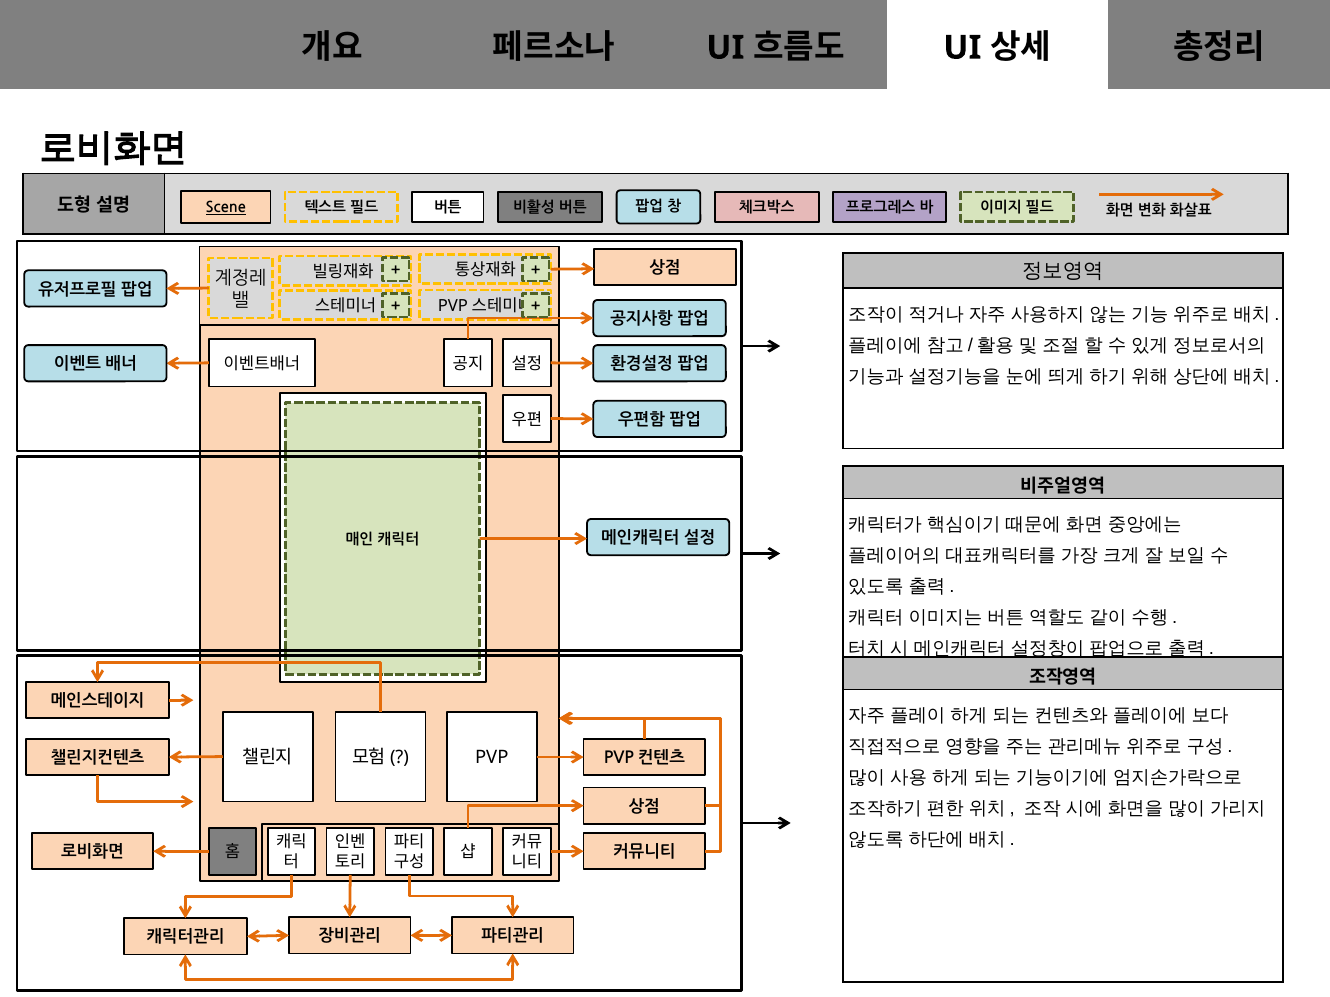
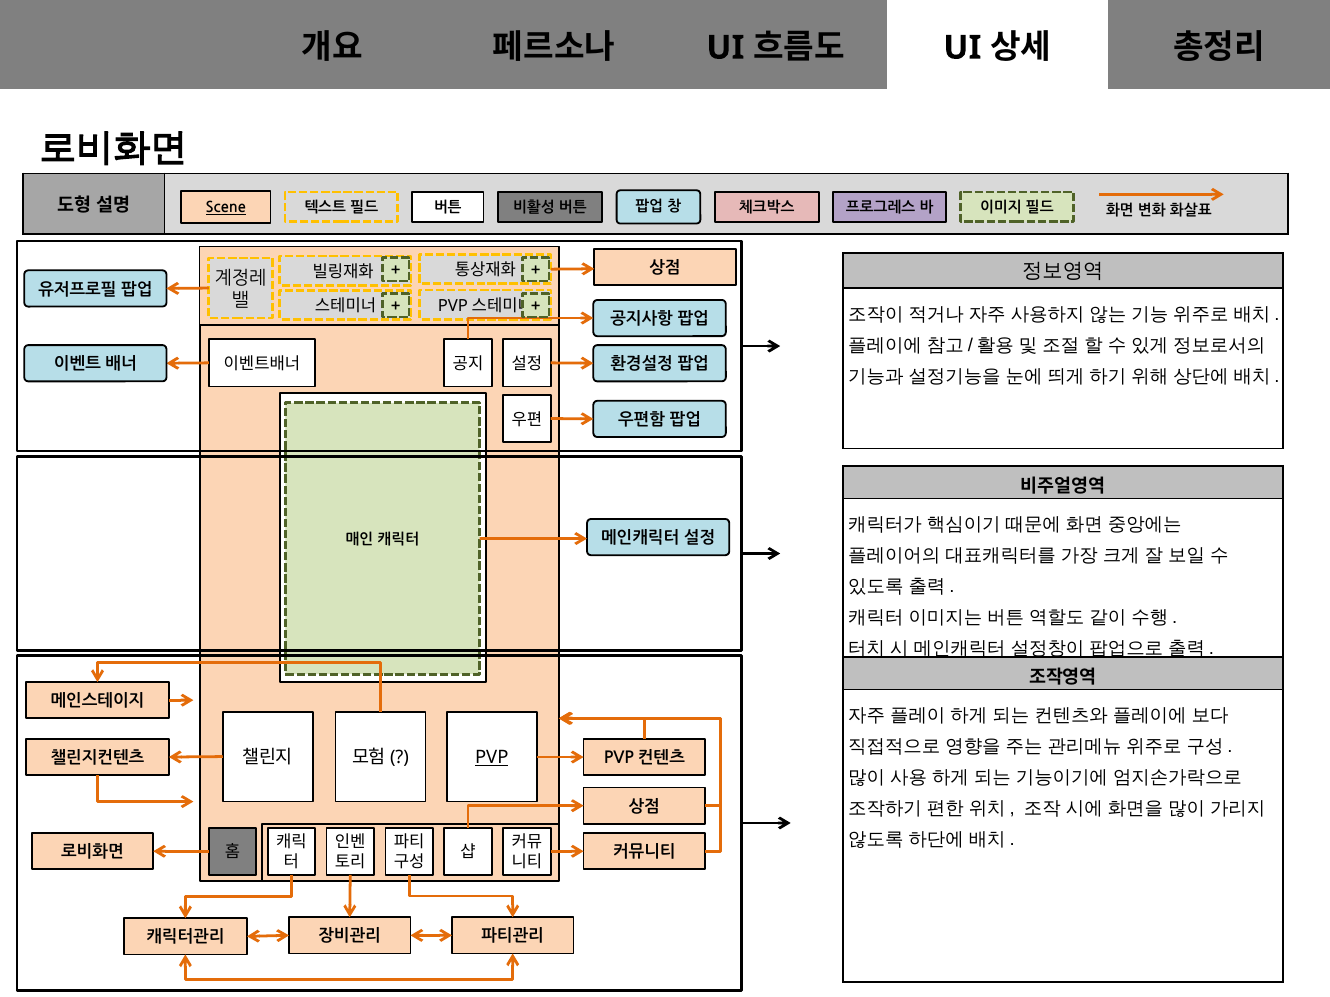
PVP underline: none -> present (492, 758)
